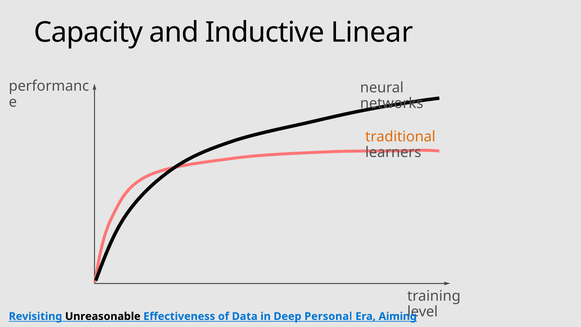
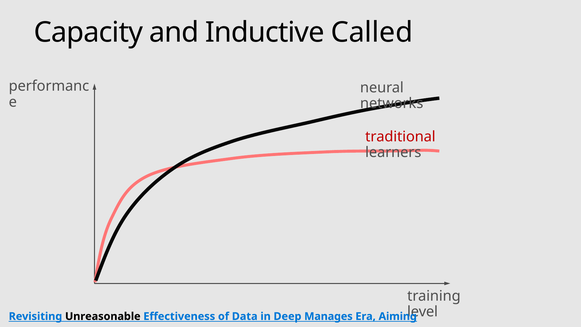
Linear: Linear -> Called (372, 33)
traditional colour: orange -> red (400, 137)
Personal: Personal -> Manages (328, 316)
